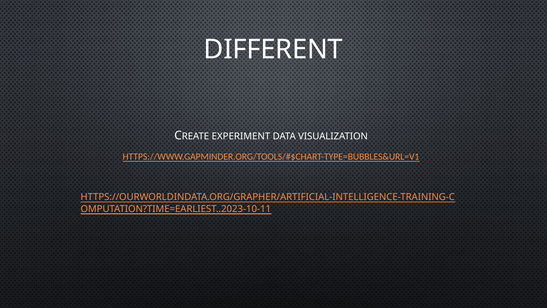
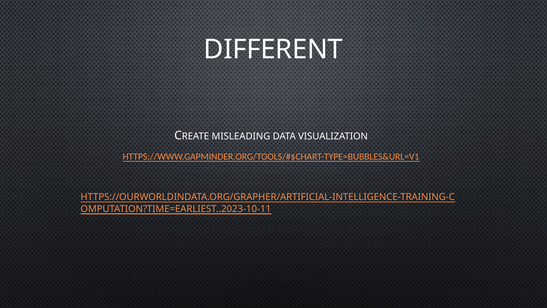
EXPERIMENT: EXPERIMENT -> MISLEADING (241, 136)
